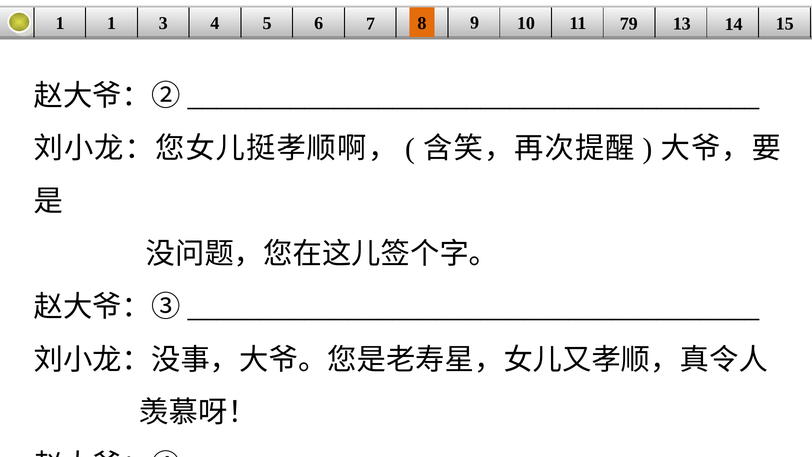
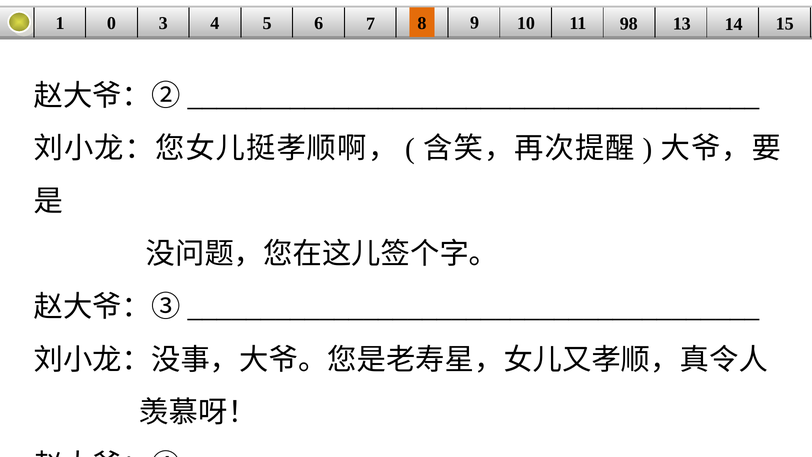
1 1: 1 -> 0 (111, 23)
79: 79 -> 98 (629, 24)
